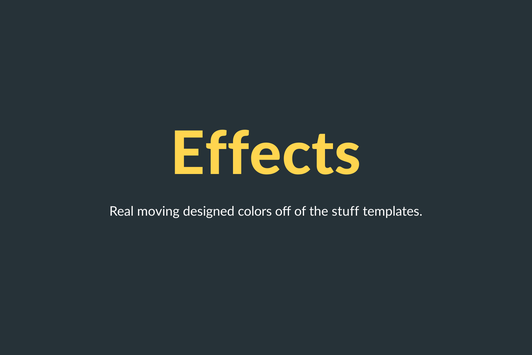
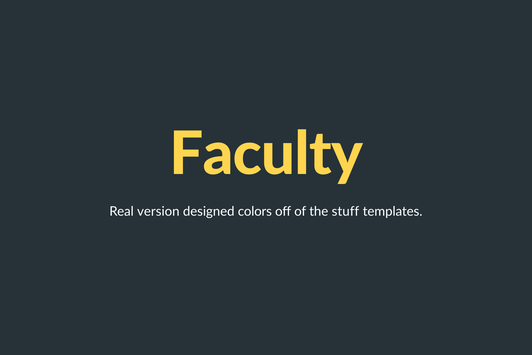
Effects: Effects -> Faculty (266, 154)
moving: moving -> version (158, 211)
